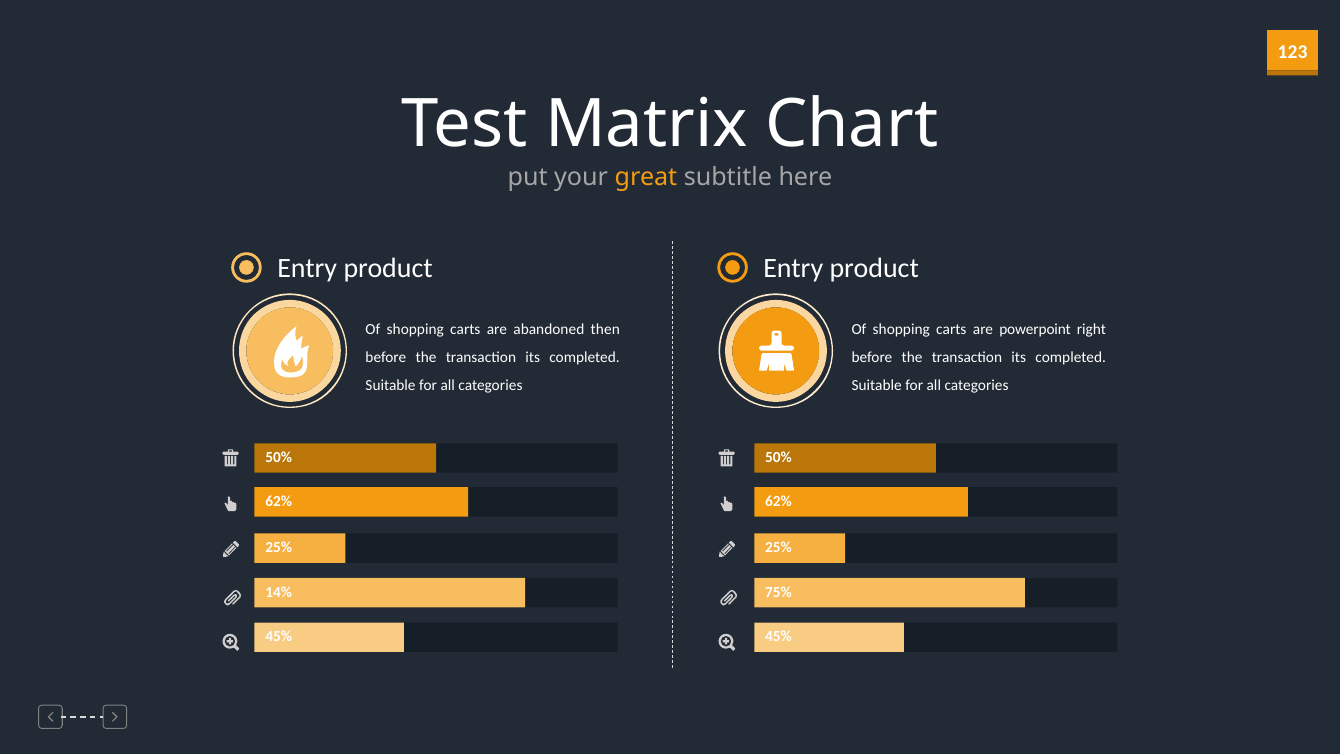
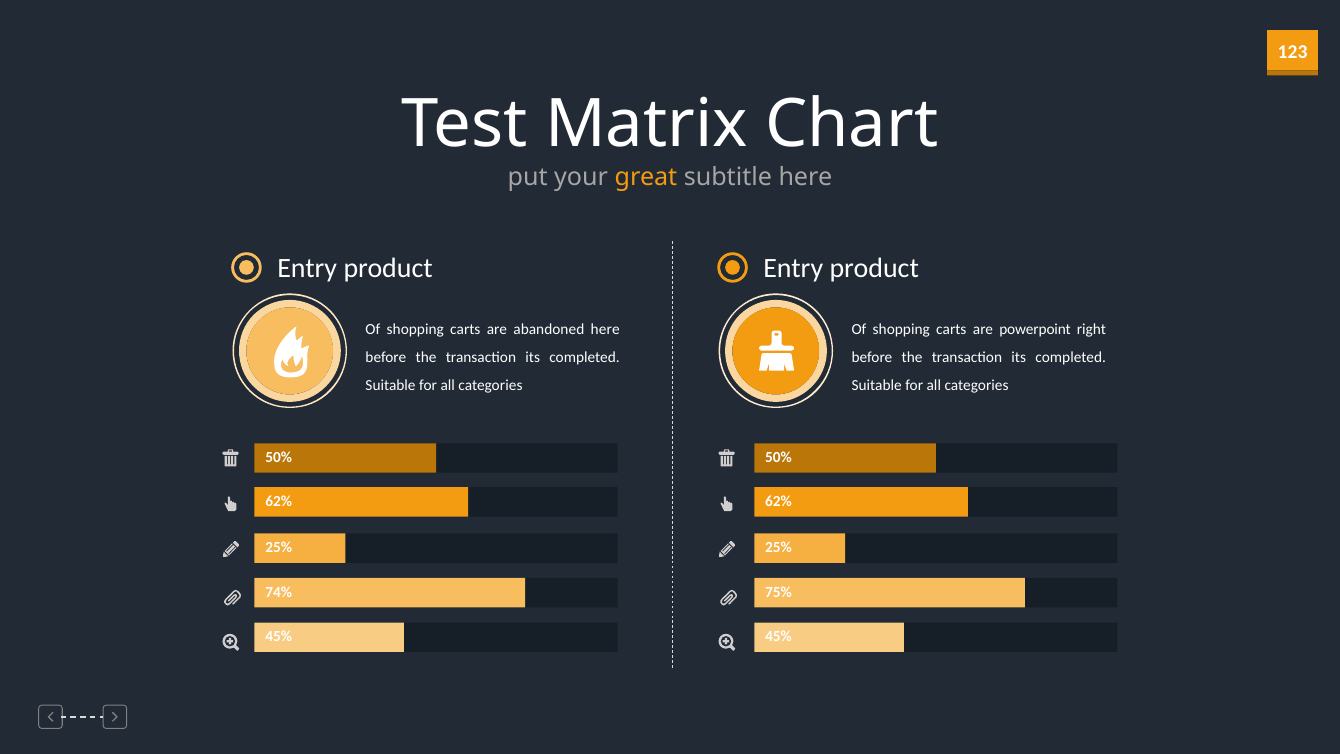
abandoned then: then -> here (605, 330)
14%: 14% -> 74% (279, 592)
